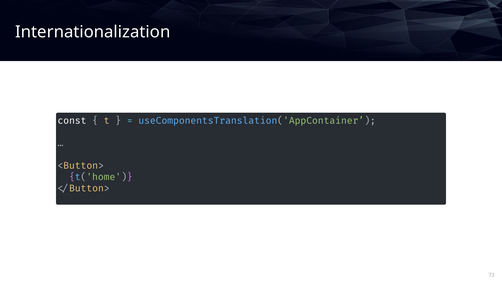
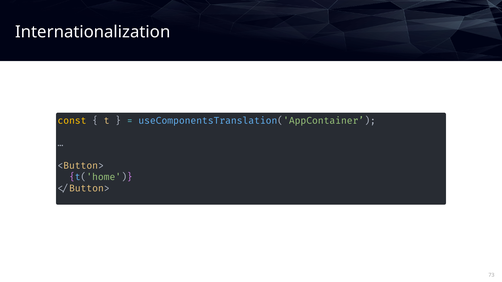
const colour: white -> yellow (72, 121)
